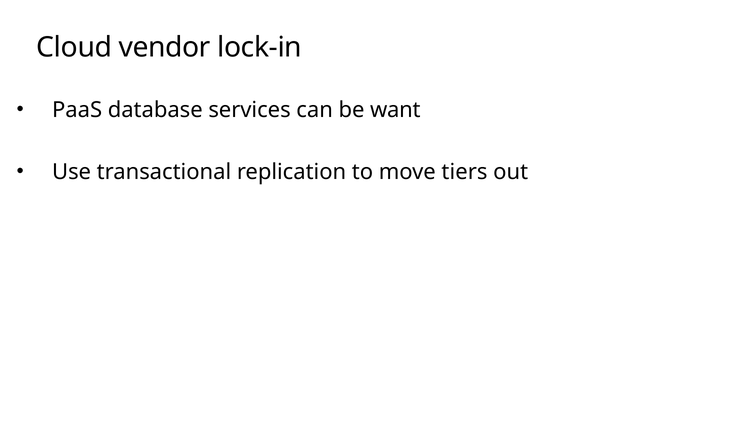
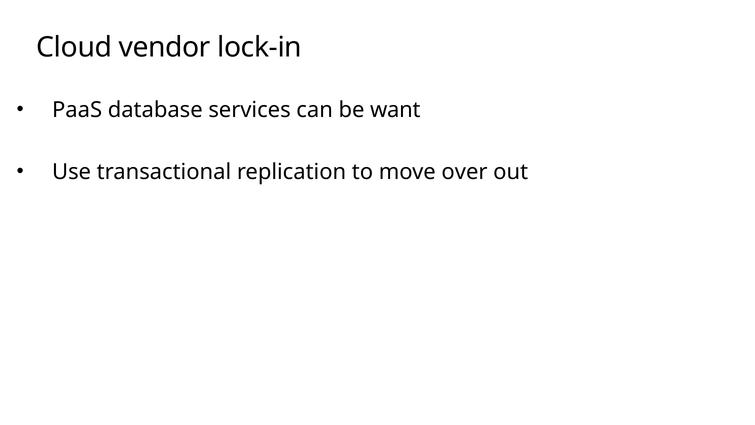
tiers: tiers -> over (465, 172)
